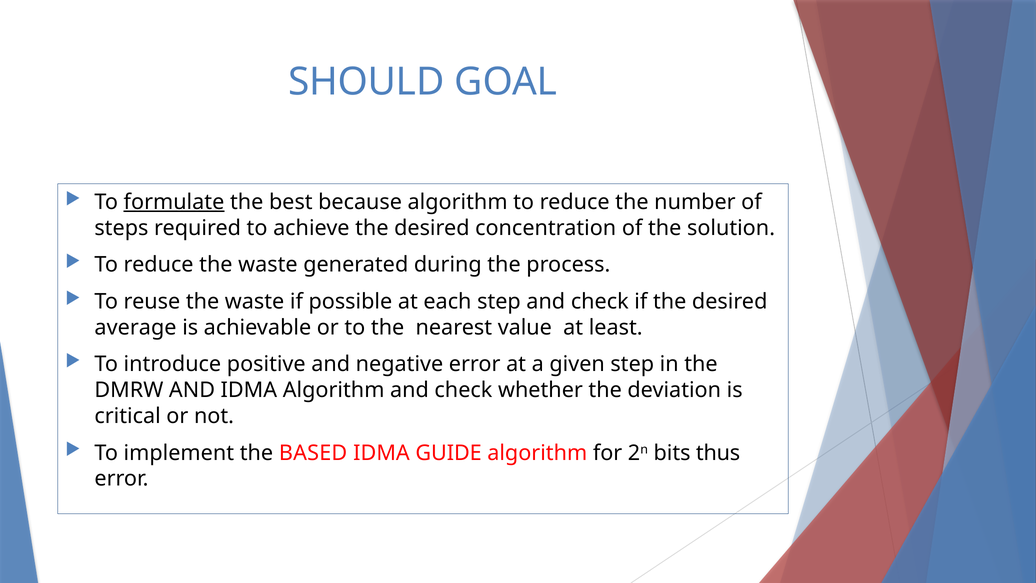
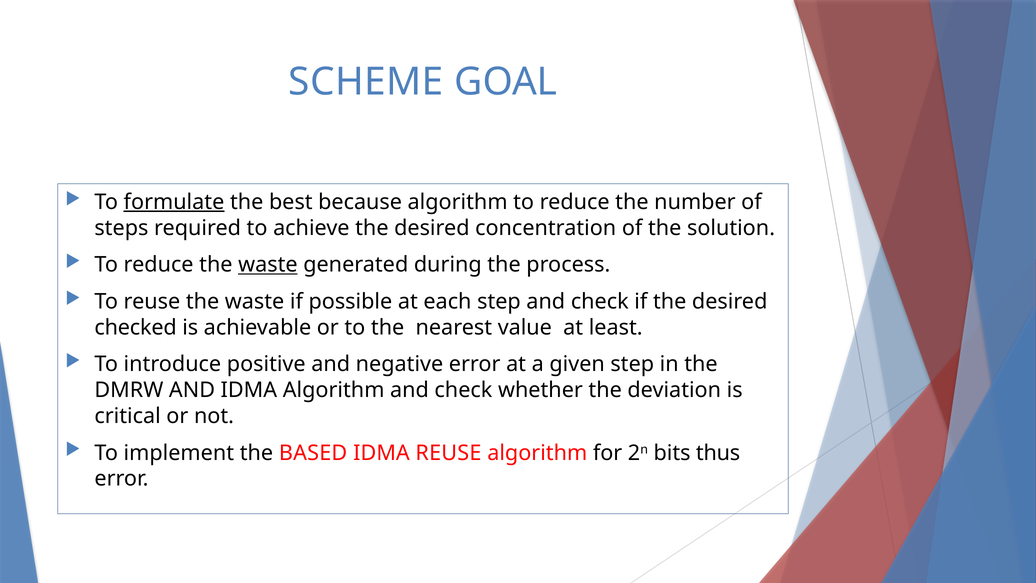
SHOULD: SHOULD -> SCHEME (366, 82)
waste underline: none -> present (268, 265)
average: average -> checked (136, 327)
IDMA GUIDE: GUIDE -> REUSE (448, 453)
